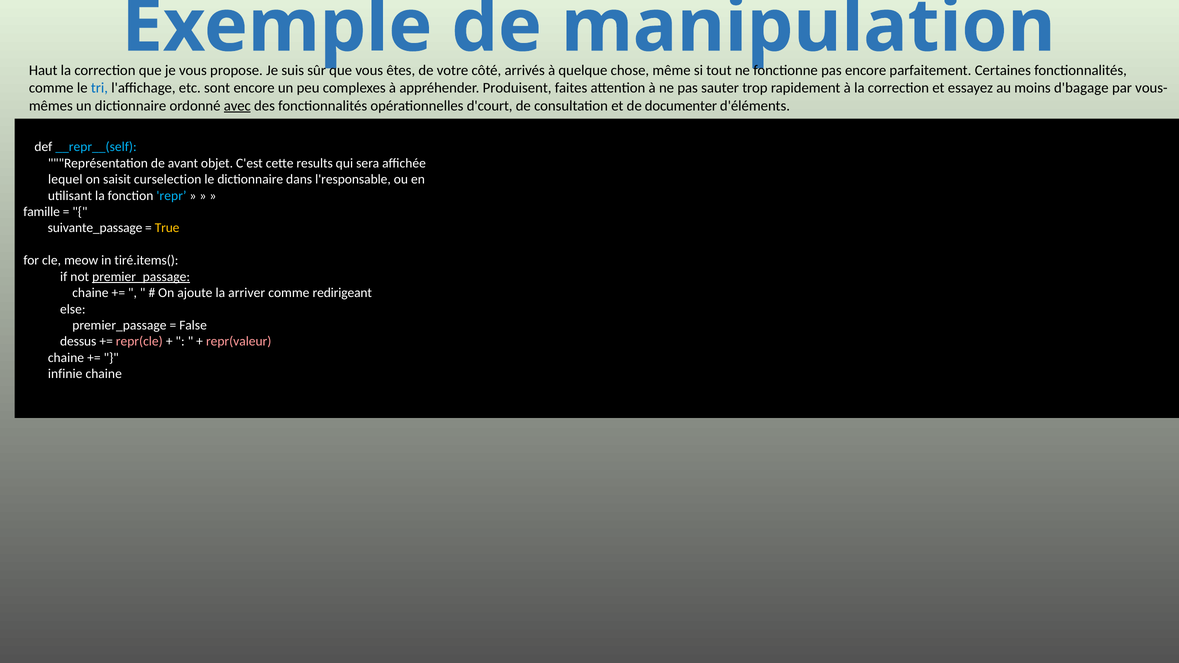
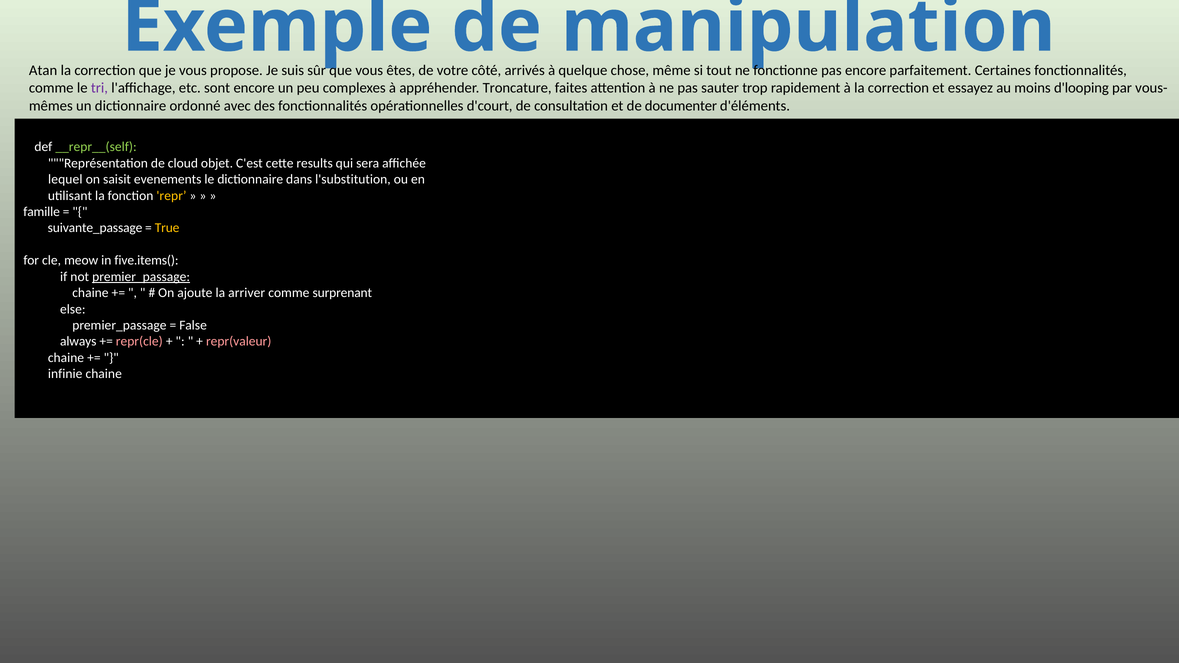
Haut: Haut -> Atan (43, 70)
tri colour: blue -> purple (99, 88)
Produisent: Produisent -> Troncature (517, 88)
d'bagage: d'bagage -> d'looping (1081, 88)
avec underline: present -> none (237, 106)
__repr__(self colour: light blue -> light green (96, 147)
avant: avant -> cloud (183, 163)
curselection: curselection -> evenements (168, 179)
l'responsable: l'responsable -> l'substitution (353, 179)
repr colour: light blue -> yellow (171, 196)
tiré.items(: tiré.items( -> five.items( (146, 261)
redirigeant: redirigeant -> surprenant (342, 293)
dessus: dessus -> always (78, 342)
